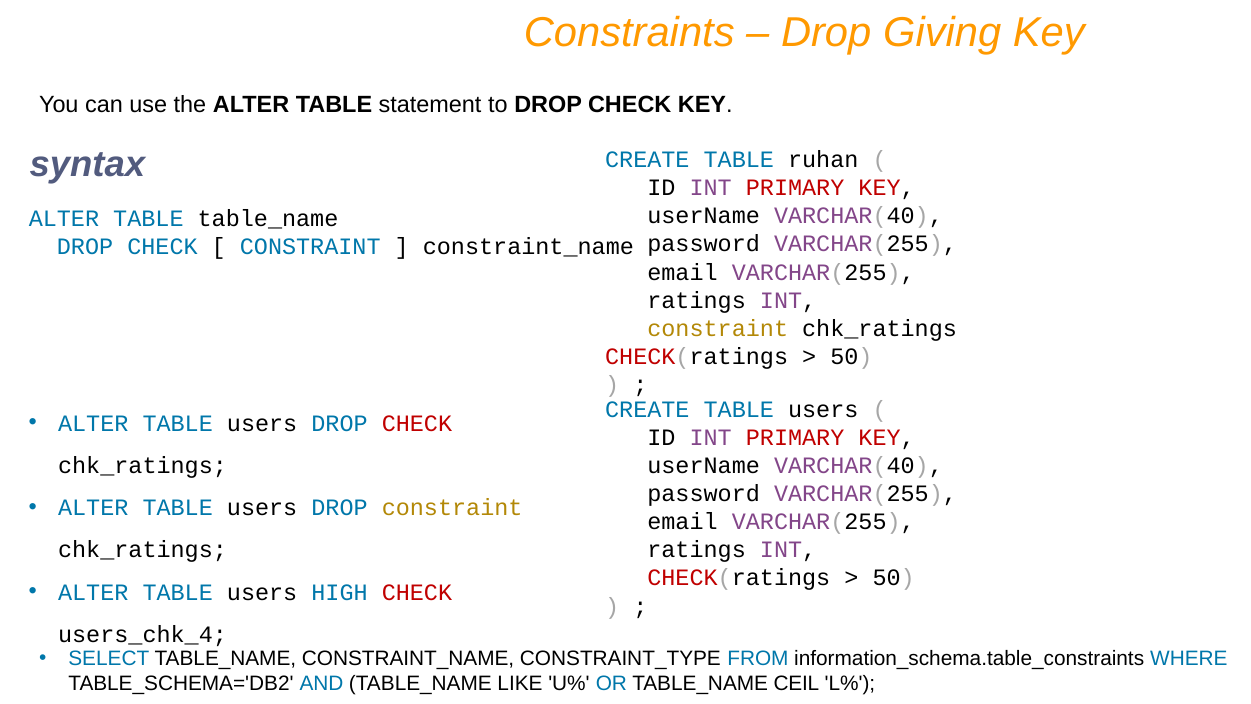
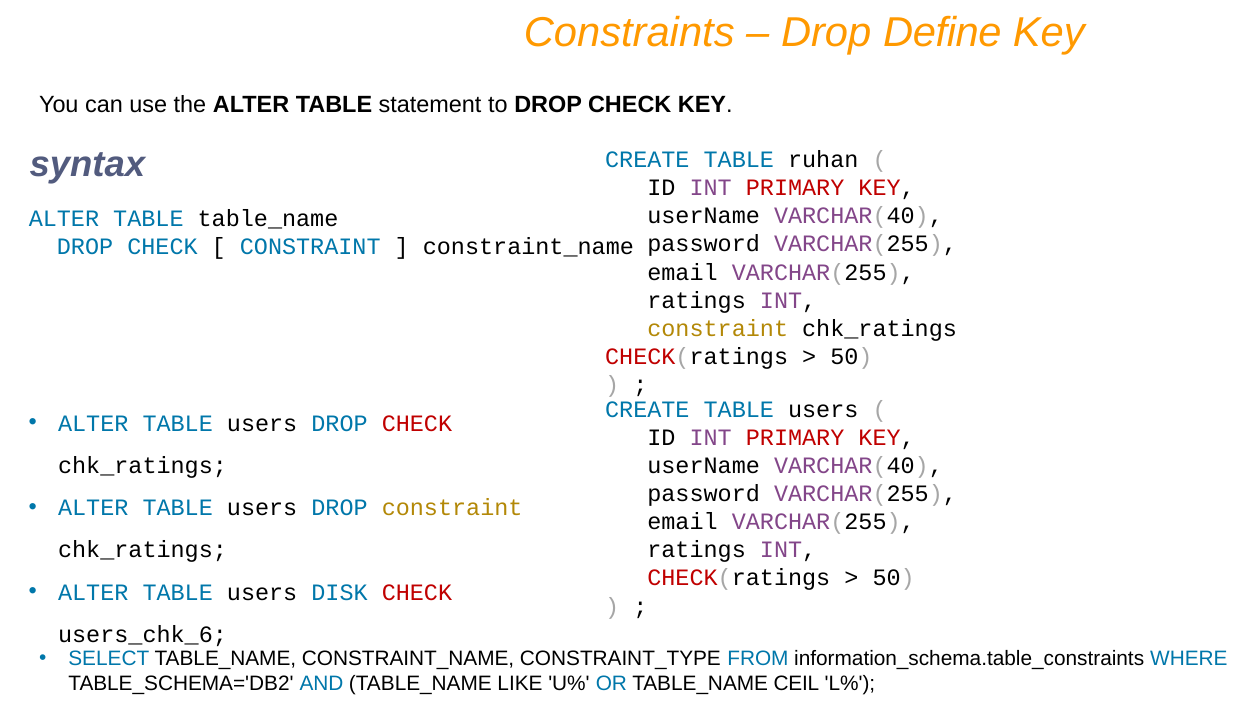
Giving: Giving -> Define (942, 33)
HIGH: HIGH -> DISK (340, 592)
users_chk_4: users_chk_4 -> users_chk_6 (143, 634)
